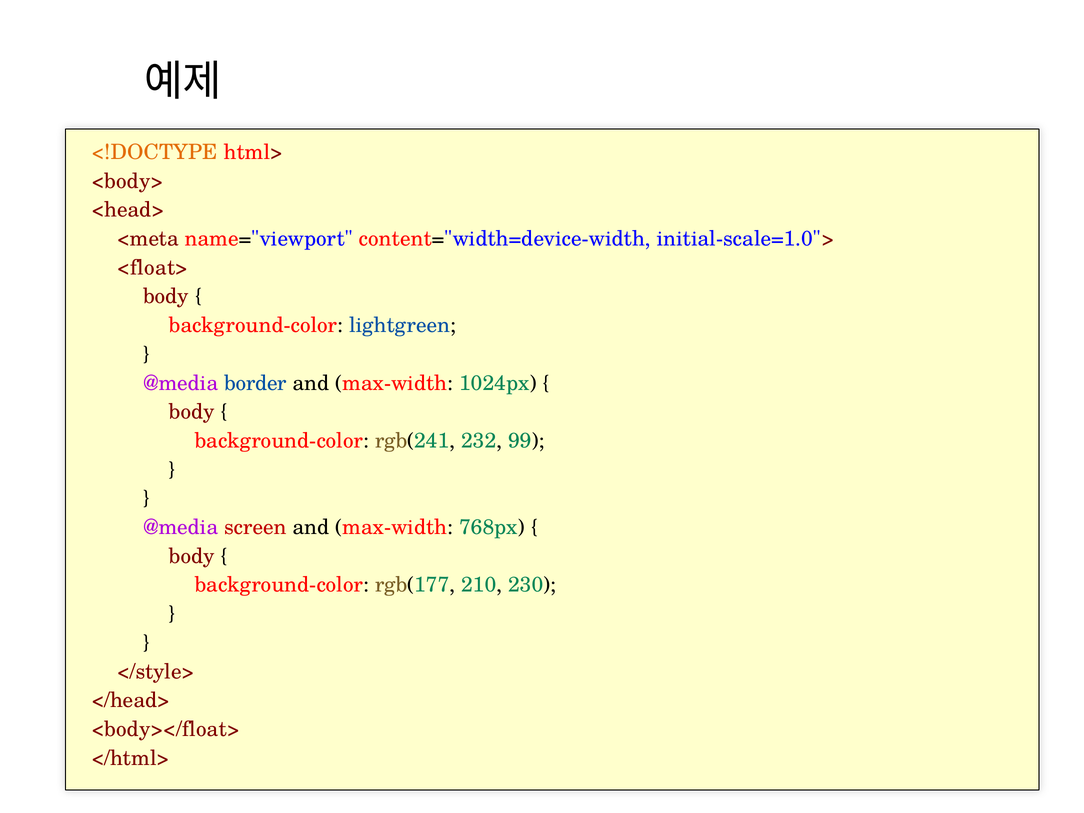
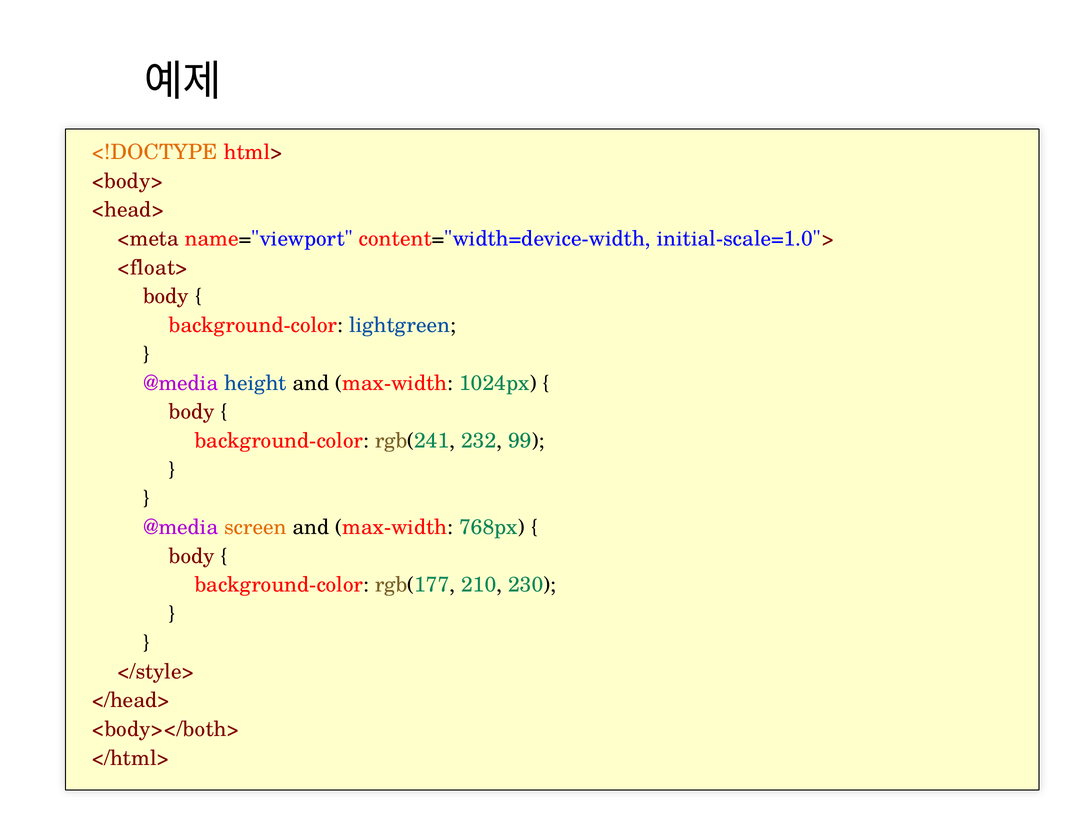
border: border -> height (255, 383)
screen colour: red -> orange (255, 527)
<body></float>: <body></float> -> <body></both> (166, 729)
